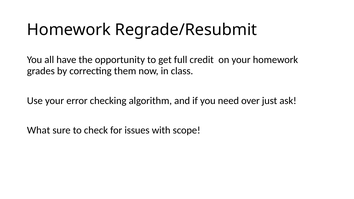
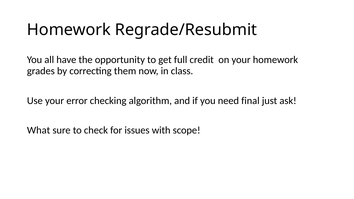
over: over -> final (250, 101)
